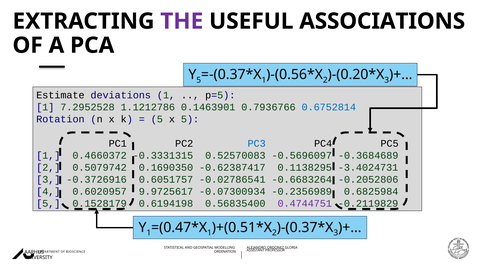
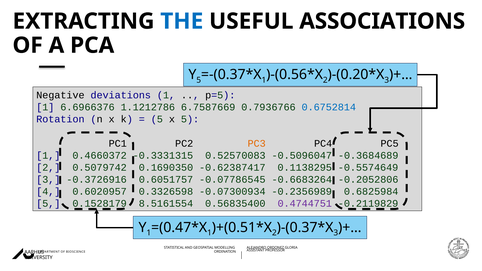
THE colour: purple -> blue (182, 21)
Estimate: Estimate -> Negative (60, 95)
7.2952528: 7.2952528 -> 6.6966376 (88, 107)
0.1463901: 0.1463901 -> 6.7587669 (208, 107)
PC3 colour: blue -> orange (257, 144)
-0.5696097: -0.5696097 -> -0.5096047 (302, 156)
-3.4024731: -3.4024731 -> -0.5574649 (368, 168)
-0.02786541: -0.02786541 -> -0.07786545 (232, 180)
9.9725617: 9.9725617 -> 0.3326598 (166, 192)
0.6194198: 0.6194198 -> 8.5161554 (166, 204)
